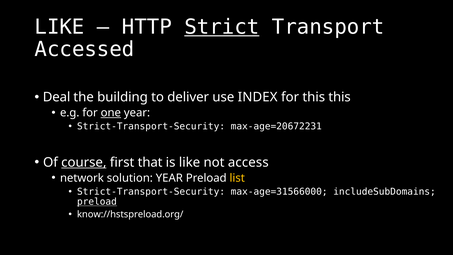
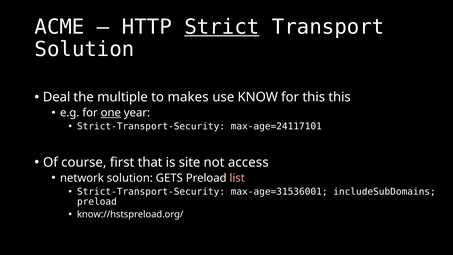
LIKE: LIKE -> ACME (60, 27)
Accessed: Accessed -> Solution (85, 49)
building: building -> multiple (123, 97)
deliver: deliver -> makes (188, 97)
INDEX: INDEX -> KNOW (258, 97)
max-age=20672231: max-age=20672231 -> max-age=24117101 (276, 126)
course underline: present -> none (84, 162)
is like: like -> site (190, 162)
solution YEAR: YEAR -> GETS (169, 178)
list colour: yellow -> pink (237, 178)
max-age=31566000: max-age=31566000 -> max-age=31536001 (279, 191)
preload underline: present -> none (97, 202)
